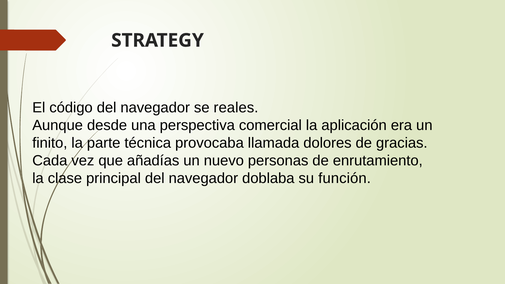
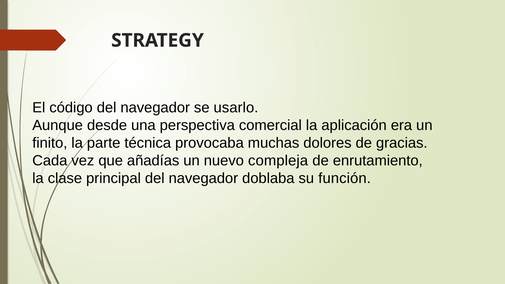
reales: reales -> usarlo (236, 108)
llamada: llamada -> muchas (274, 143)
personas: personas -> compleja (278, 161)
